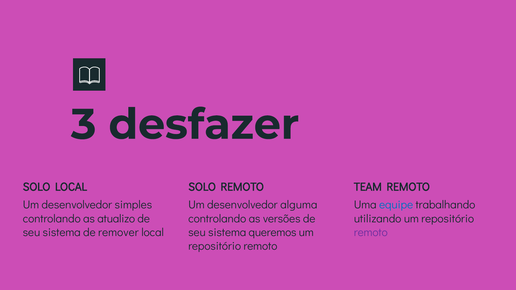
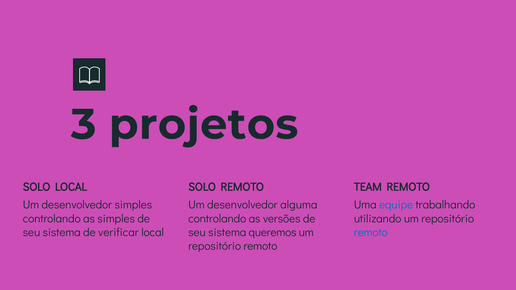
desfazer: desfazer -> projetos (204, 125)
as atualizo: atualizo -> simples (116, 219)
remover: remover -> verificar (118, 233)
remoto colour: purple -> blue (371, 233)
